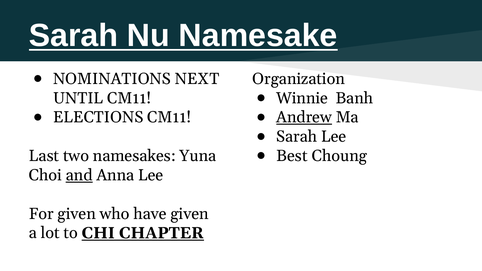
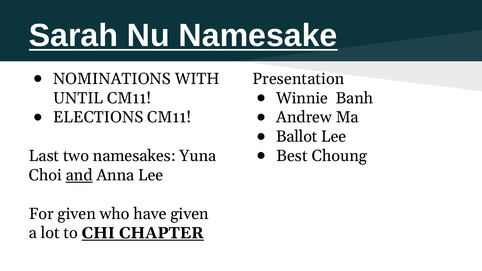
NEXT: NEXT -> WITH (197, 79)
Organization: Organization -> Presentation (298, 79)
Andrew underline: present -> none (304, 117)
Sarah: Sarah -> Ballot (297, 137)
